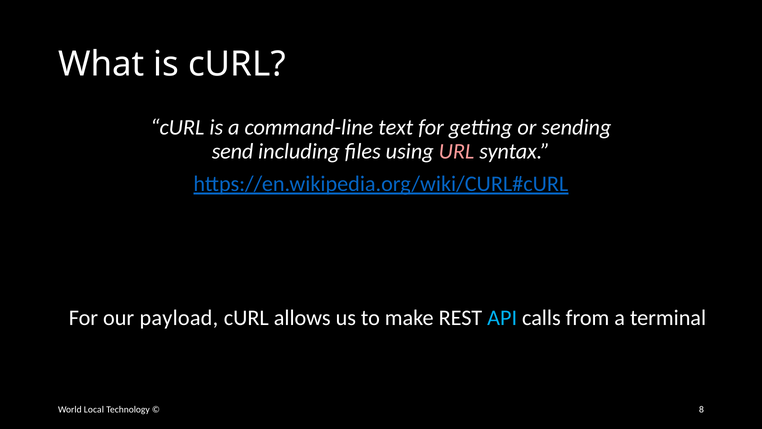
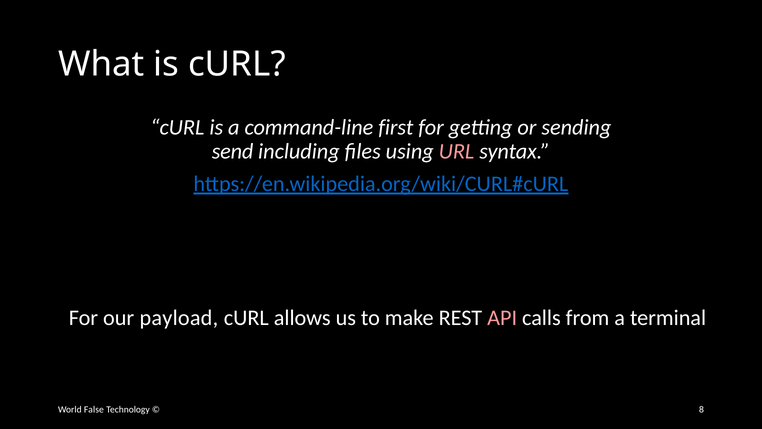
text: text -> first (396, 127)
API colour: light blue -> pink (502, 318)
Local: Local -> False (94, 409)
